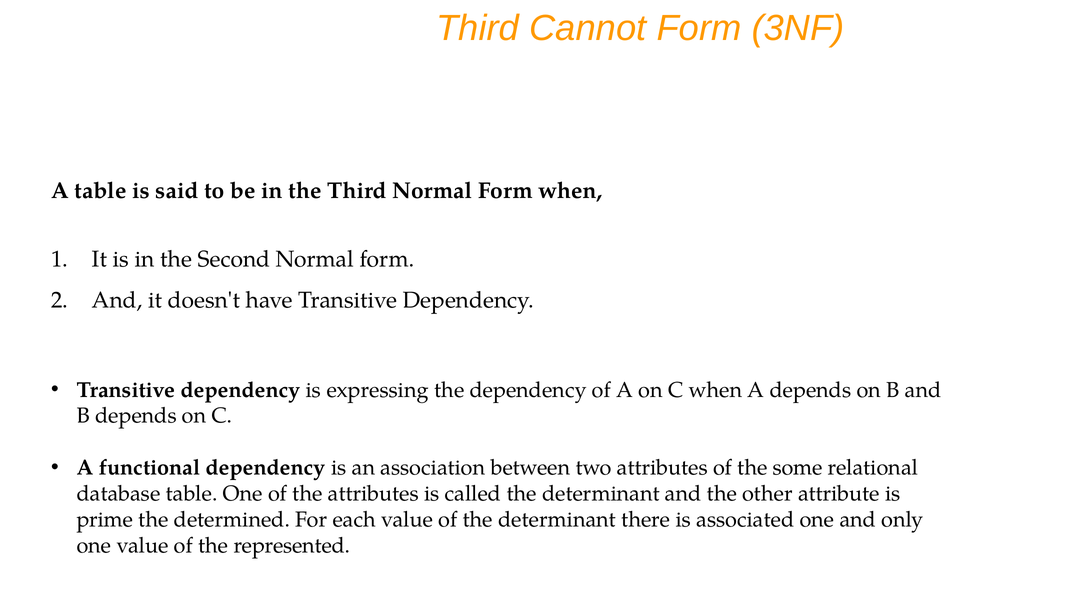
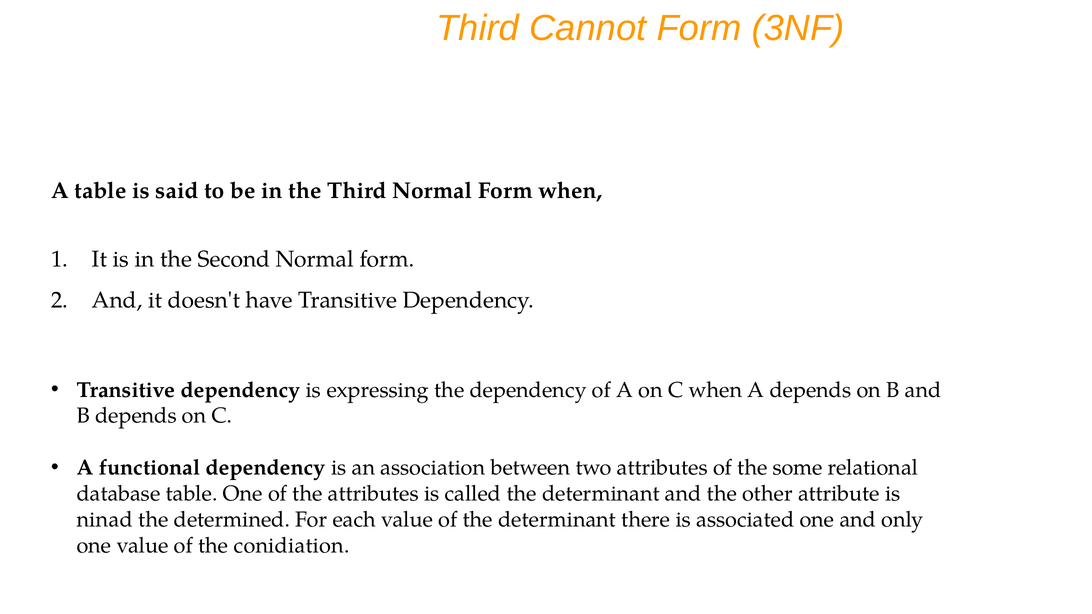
prime: prime -> ninad (105, 520)
represented: represented -> conidiation (292, 546)
